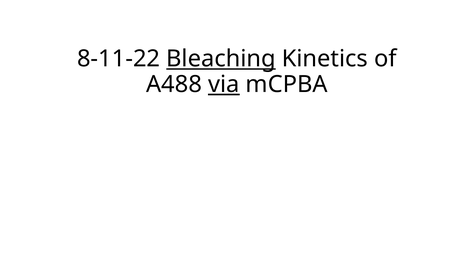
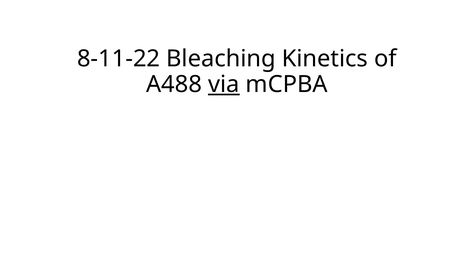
Bleaching underline: present -> none (221, 59)
